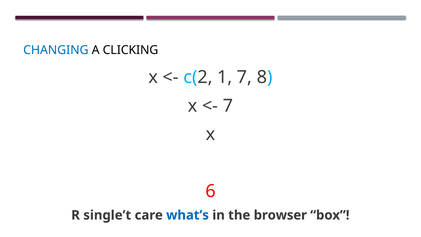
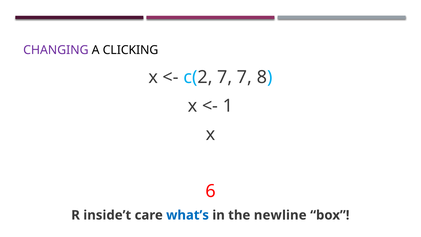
CHANGING colour: blue -> purple (56, 50)
c(2 1: 1 -> 7 (225, 77)
7: 7 -> 1 (228, 106)
single’t: single’t -> inside’t (107, 215)
browser: browser -> newline (280, 215)
